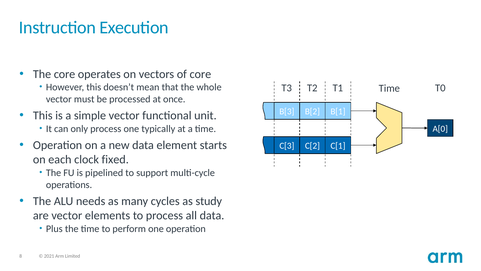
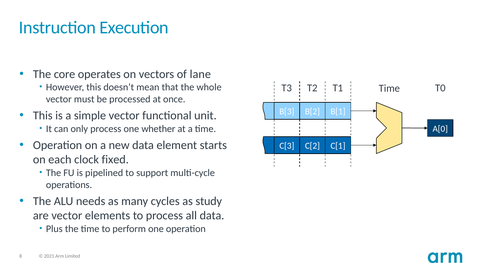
of core: core -> lane (200, 74)
typically: typically -> whether (158, 129)
